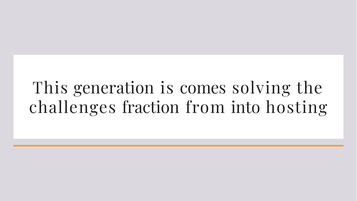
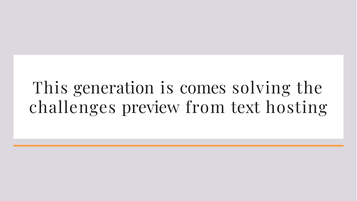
fraction: fraction -> preview (151, 108)
into: into -> text (246, 108)
